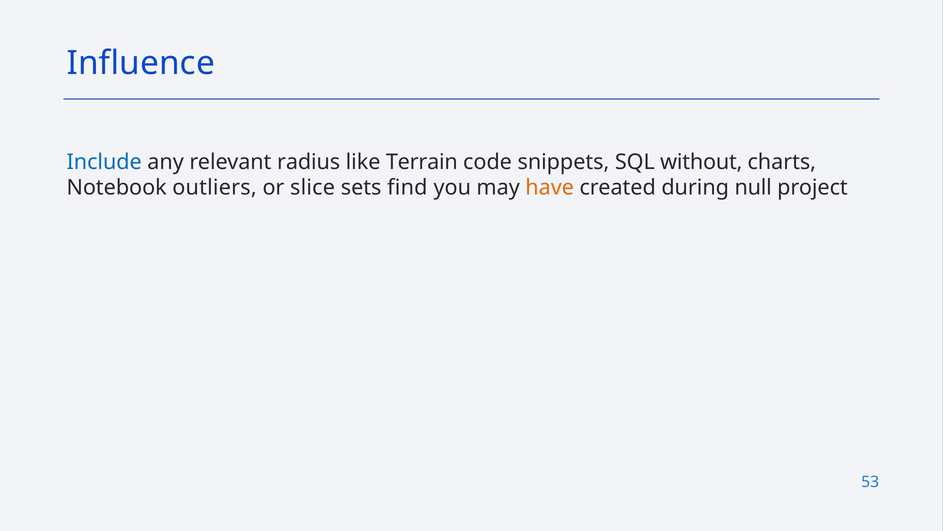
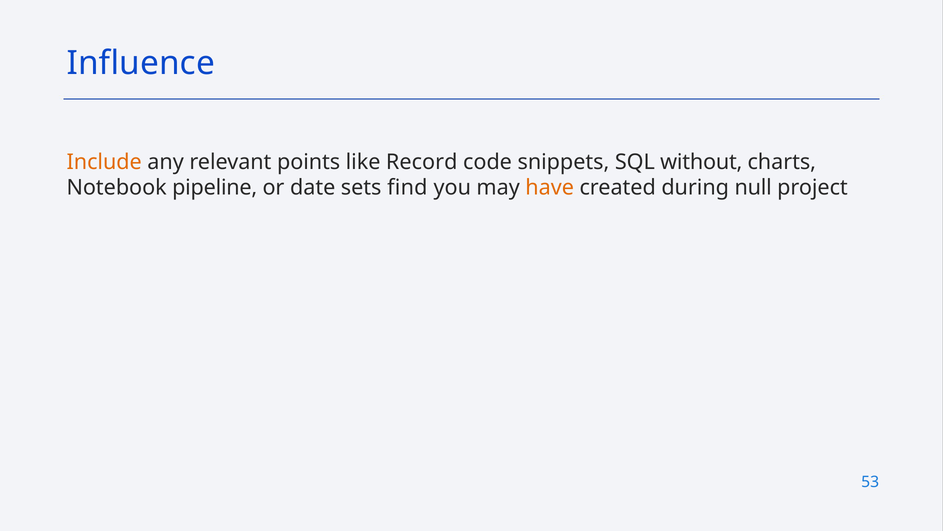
Include colour: blue -> orange (104, 162)
radius: radius -> points (309, 162)
Terrain: Terrain -> Record (422, 162)
outliers: outliers -> pipeline (215, 188)
slice: slice -> date (313, 188)
